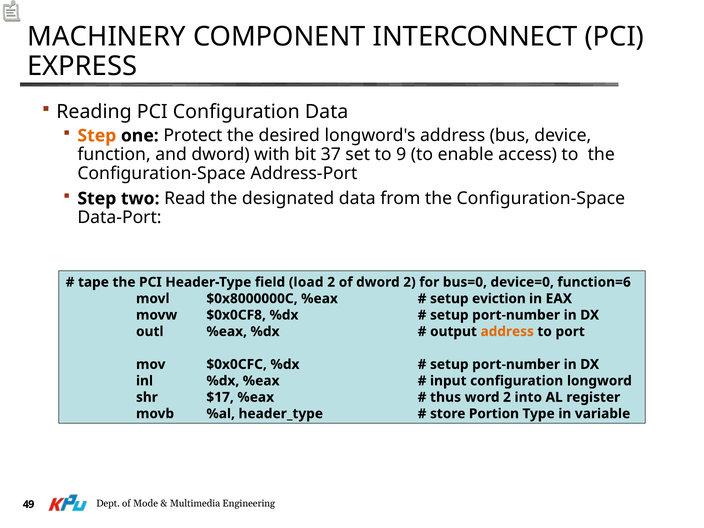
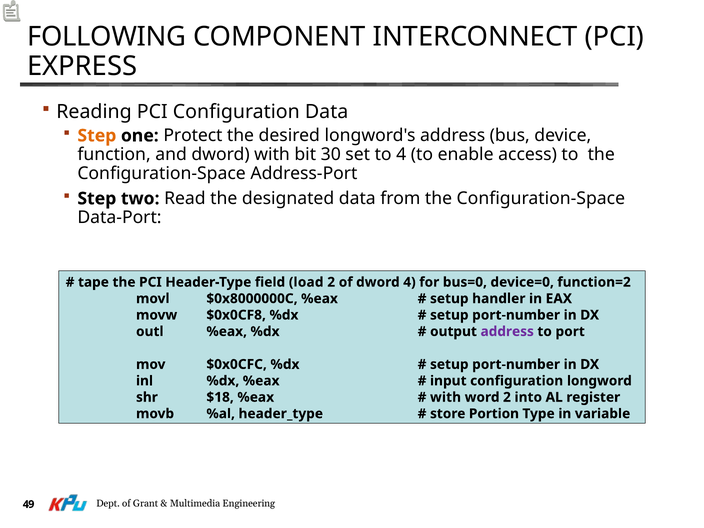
MACHINERY: MACHINERY -> FOLLOWING (107, 37)
37: 37 -> 30 (331, 155)
to 9: 9 -> 4 (401, 155)
dword 2: 2 -> 4 (409, 282)
function=6: function=6 -> function=2 (594, 282)
eviction: eviction -> handler (499, 299)
address colour: orange -> purple (507, 331)
$17: $17 -> $18 (220, 397)
thus: thus -> with (446, 397)
Mode: Mode -> Grant (146, 504)
